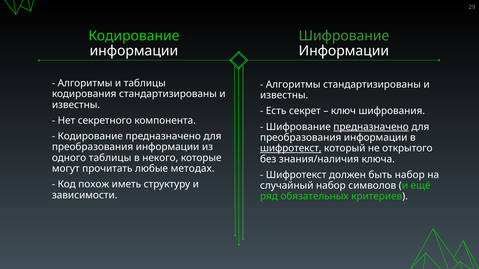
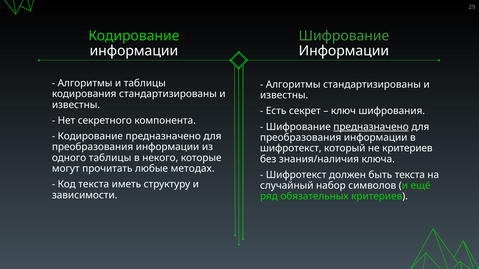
шифротекст underline: present -> none (291, 149)
не открытого: открытого -> критериев (407, 149)
быть набор: набор -> текста (410, 175)
Код похож: похож -> текста (94, 185)
